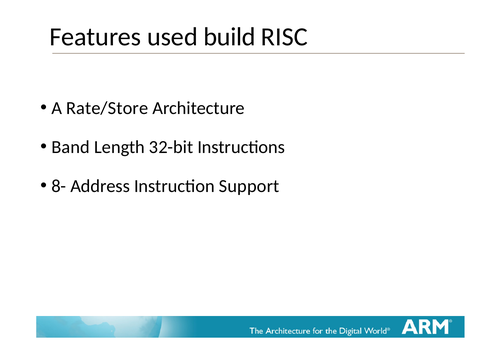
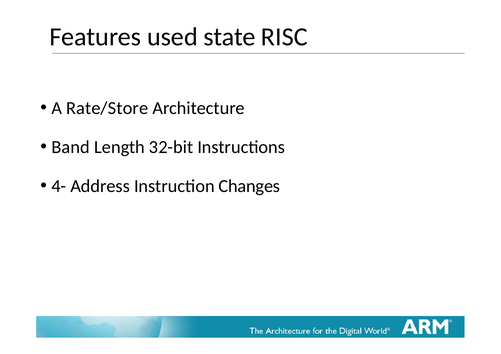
build: build -> state (229, 37)
8-: 8- -> 4- (59, 186)
Support: Support -> Changes (249, 186)
